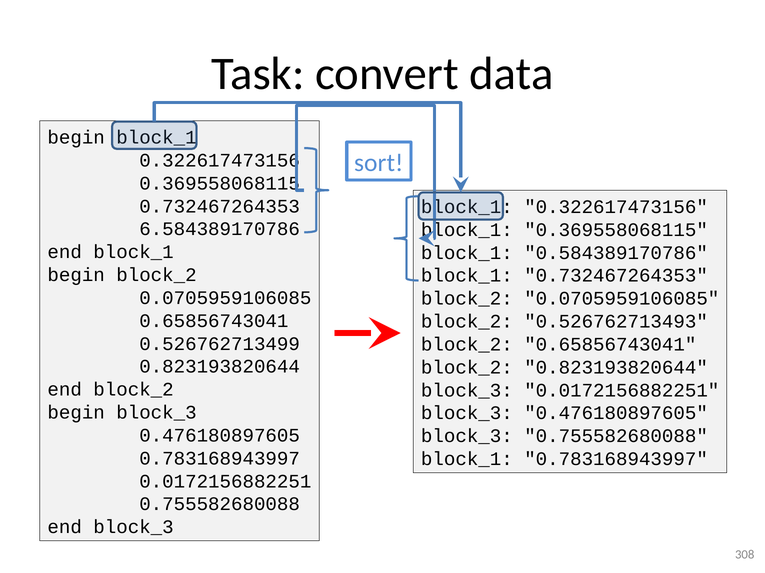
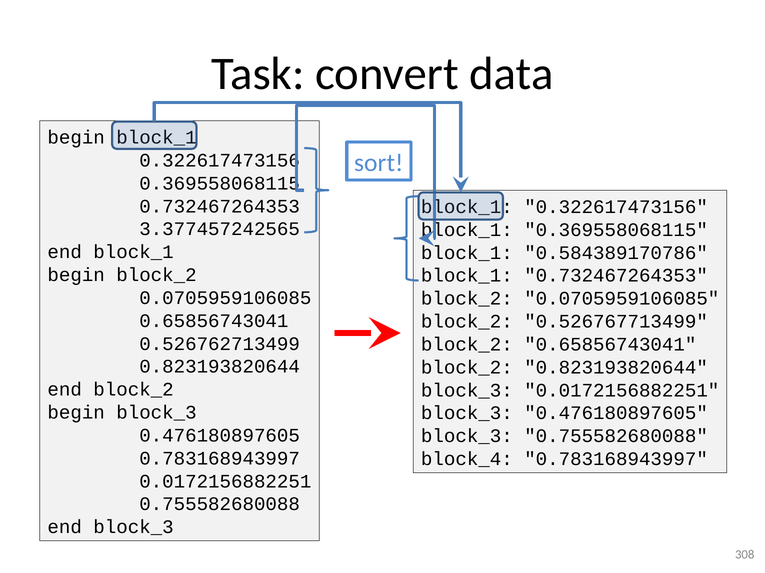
6.584389170786: 6.584389170786 -> 3.377457242565 (220, 229)
0.526762713493: 0.526762713493 -> 0.526767713499 (616, 322)
block_1: block_1 -> block_4 (467, 460)
